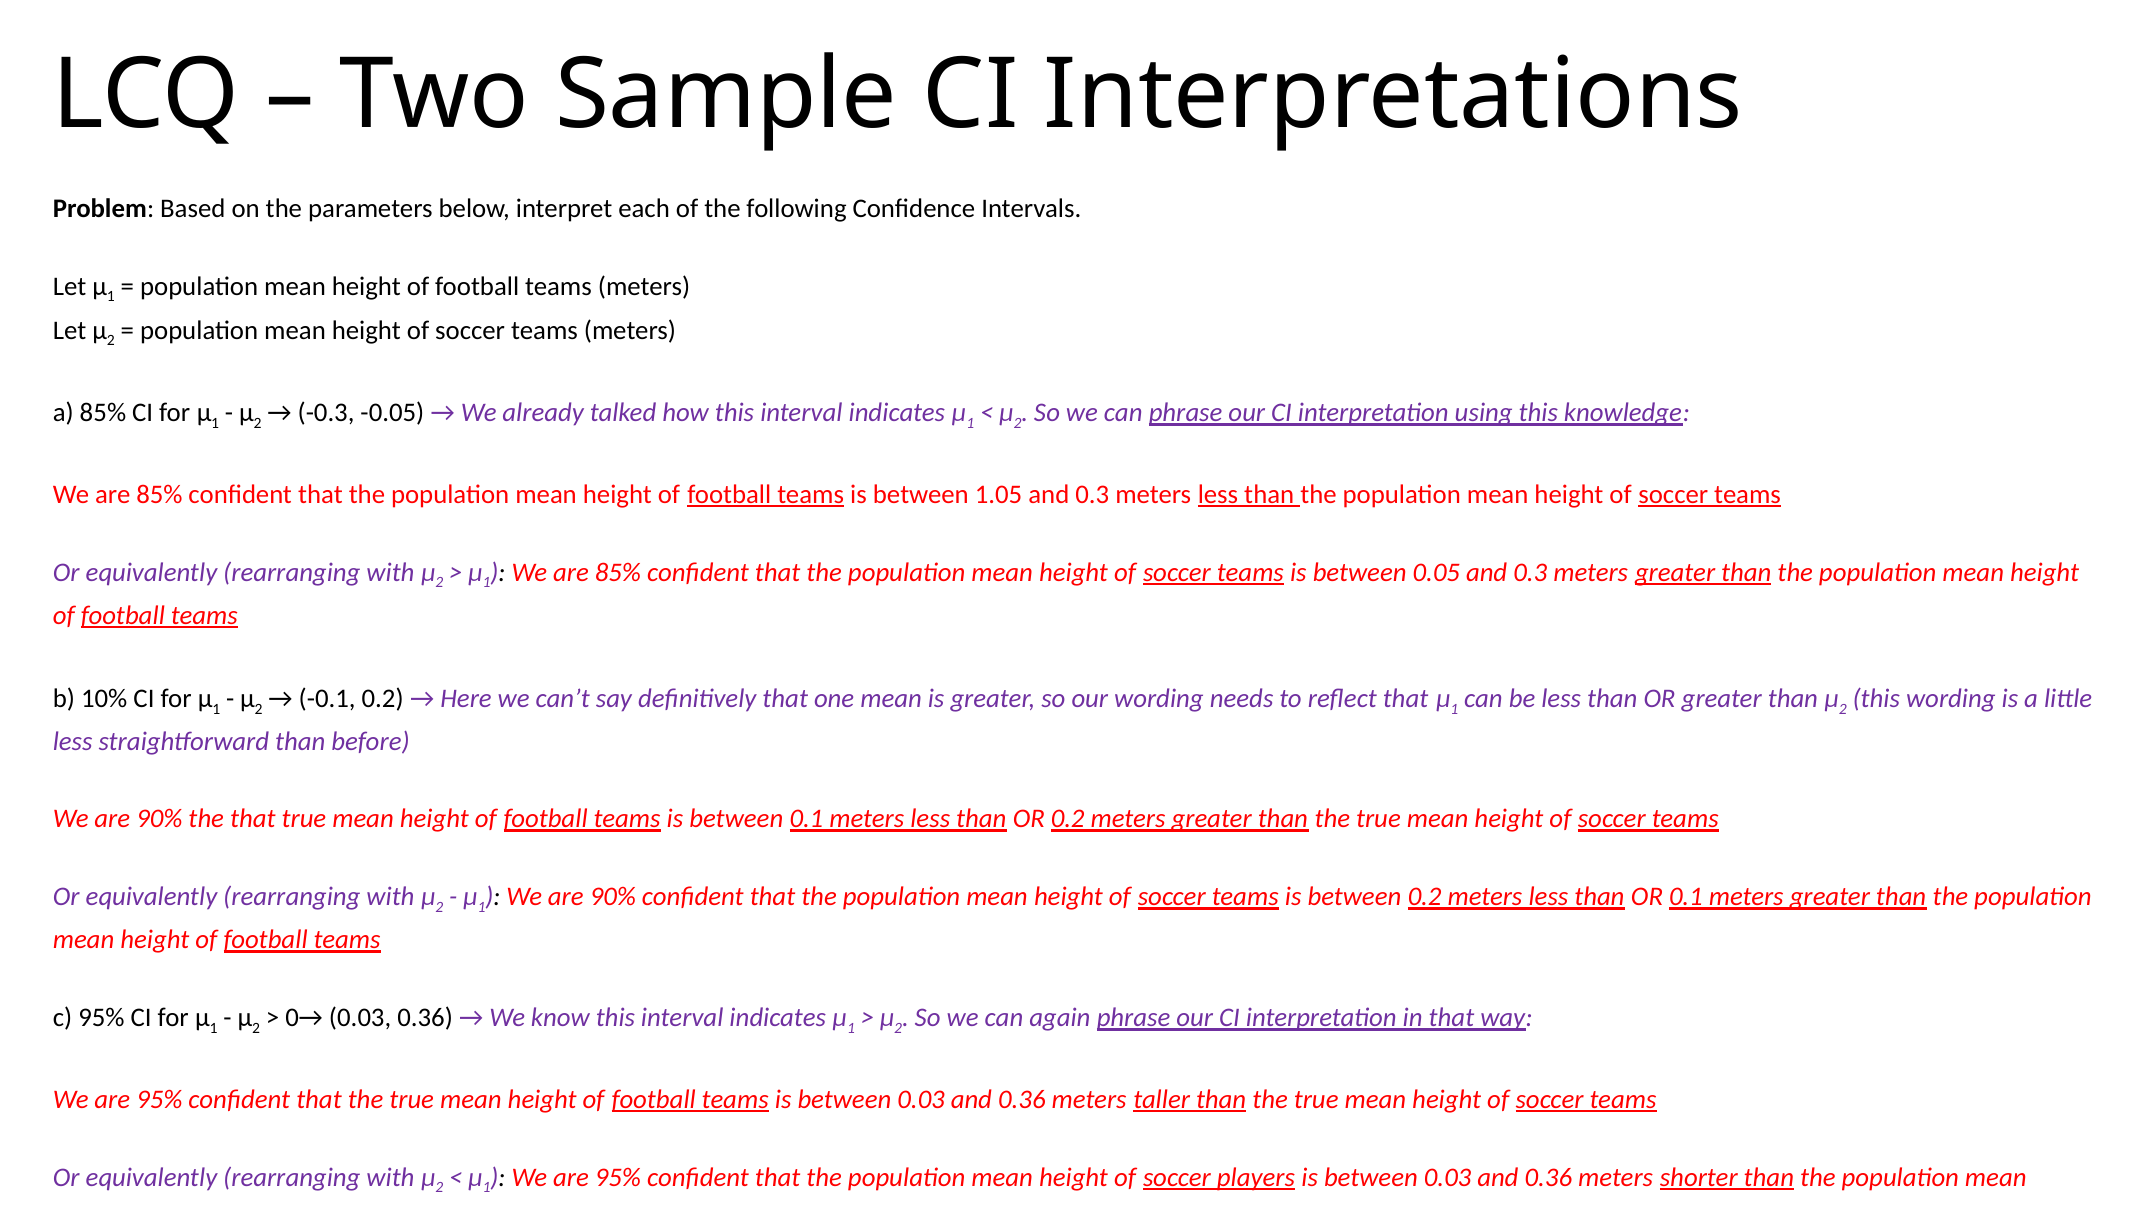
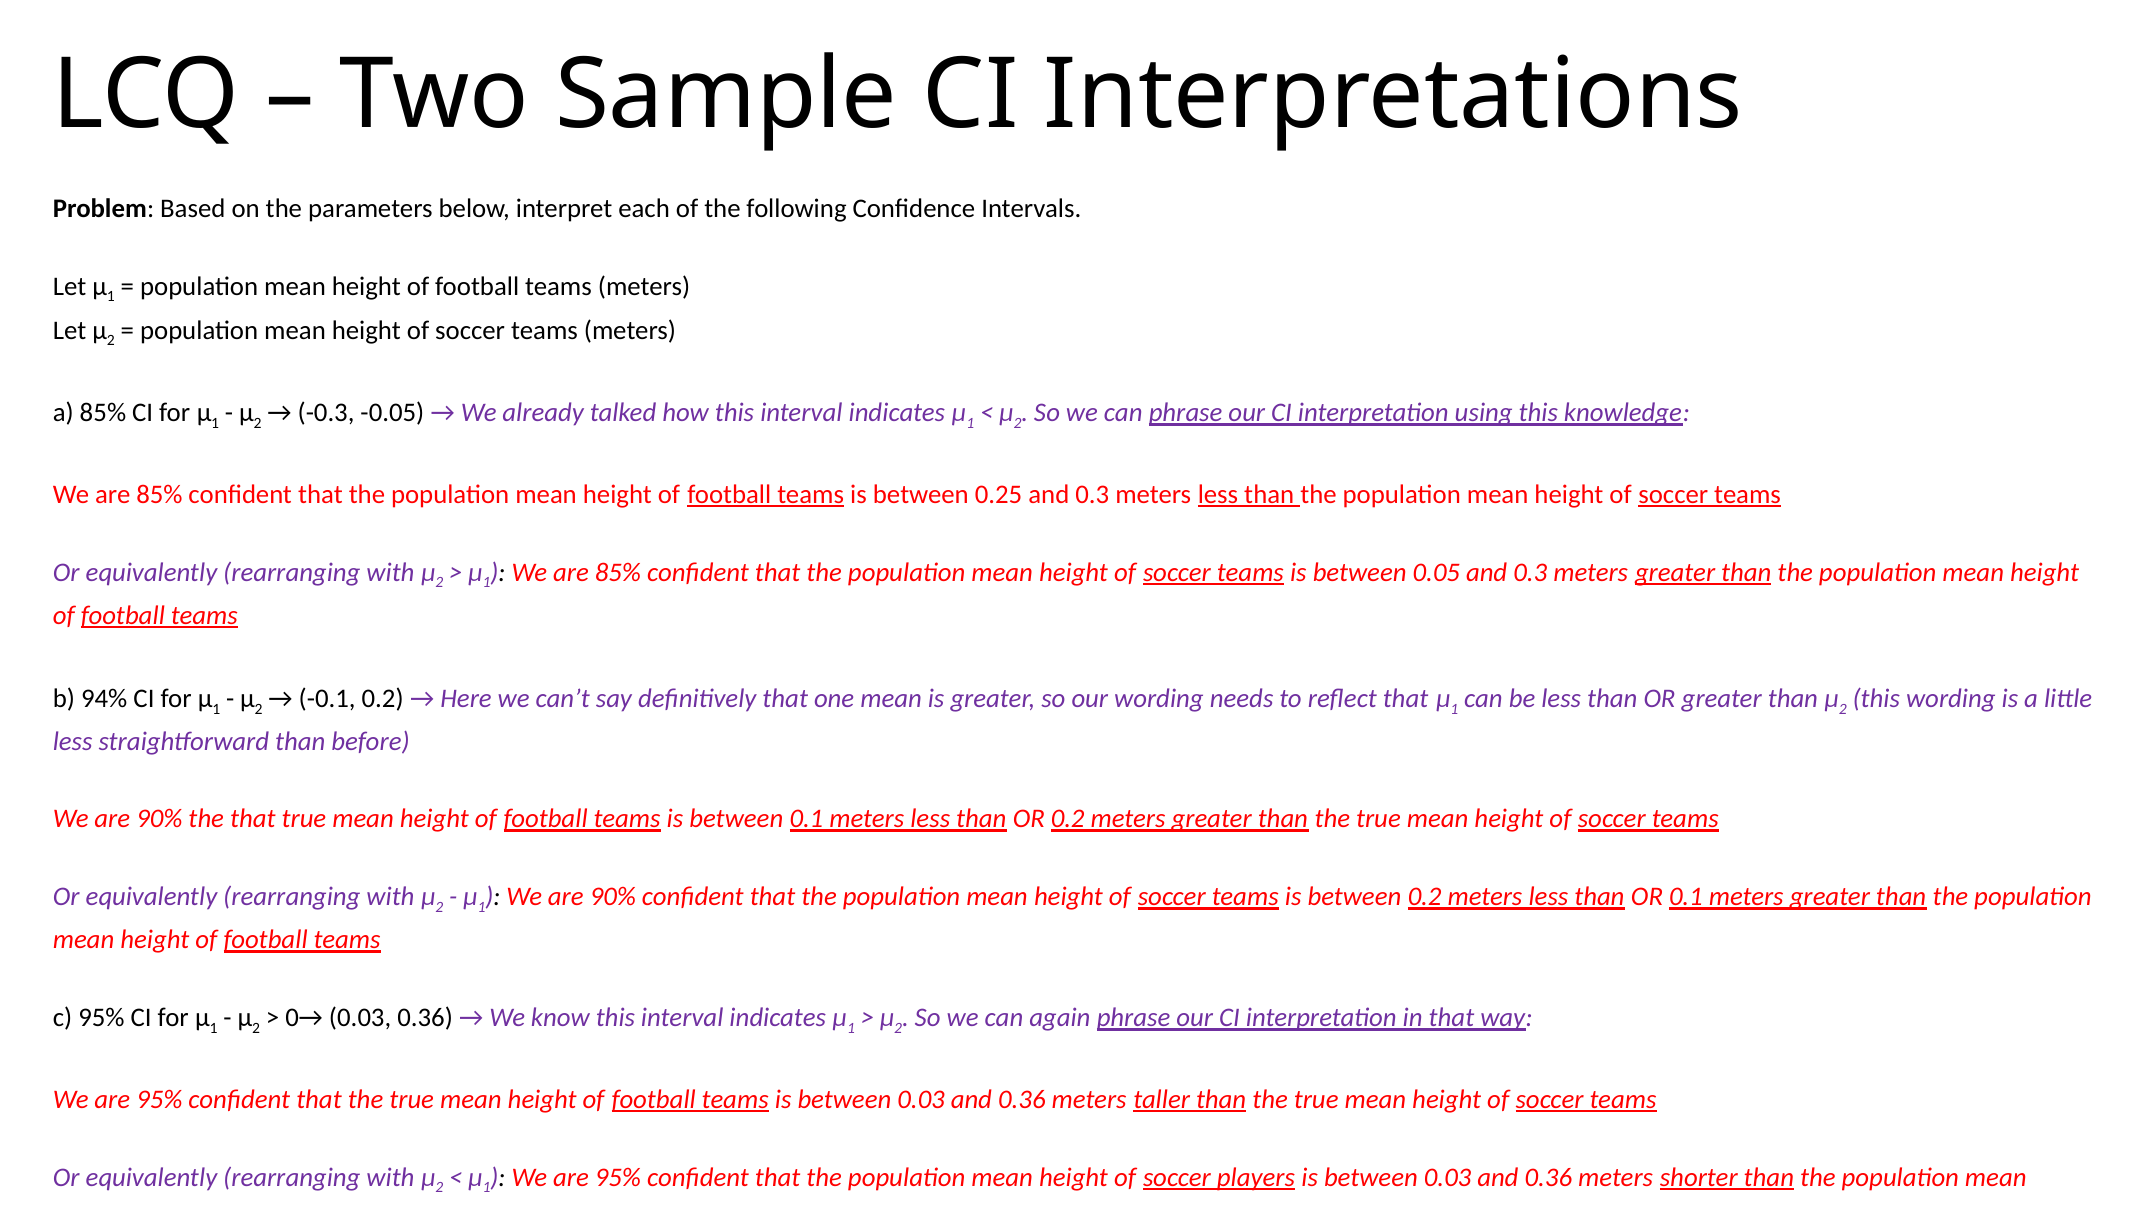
1.05: 1.05 -> 0.25 (999, 494)
10%: 10% -> 94% (104, 699)
